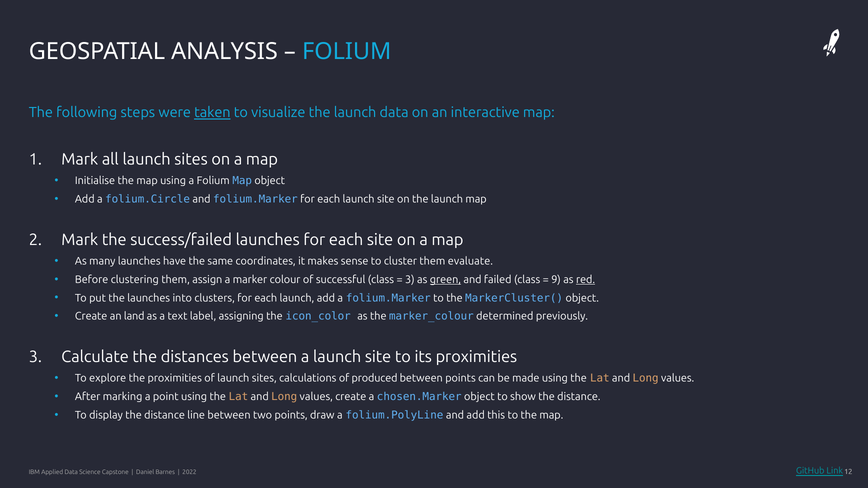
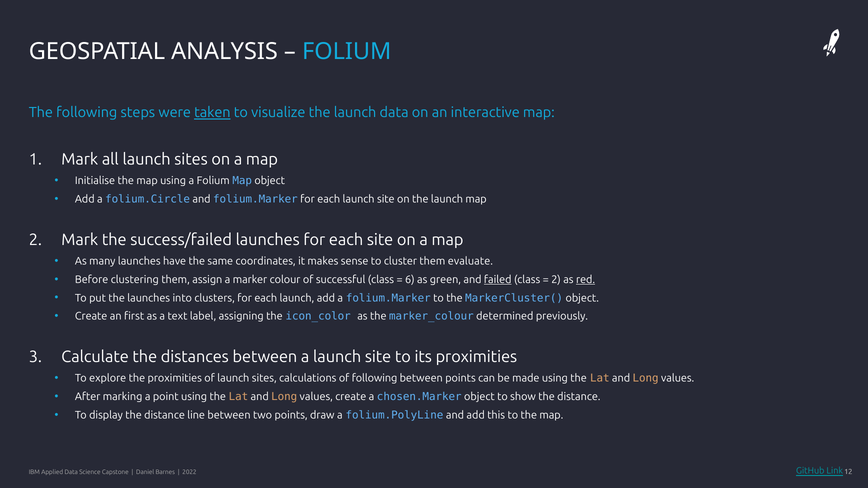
3: 3 -> 6 (410, 280)
green underline: present -> none (445, 280)
failed underline: none -> present (498, 280)
9: 9 -> 2 (556, 280)
land: land -> first (134, 317)
of produced: produced -> following (375, 378)
